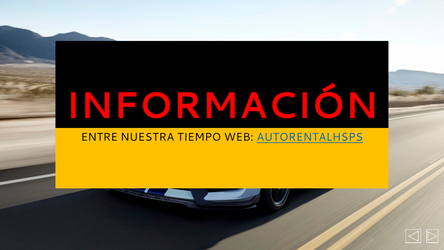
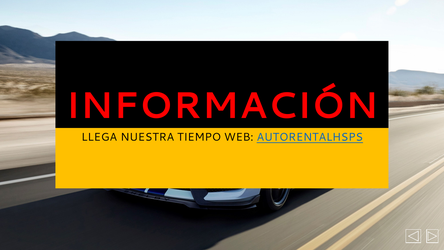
ENTRE: ENTRE -> LLEGA (99, 137)
